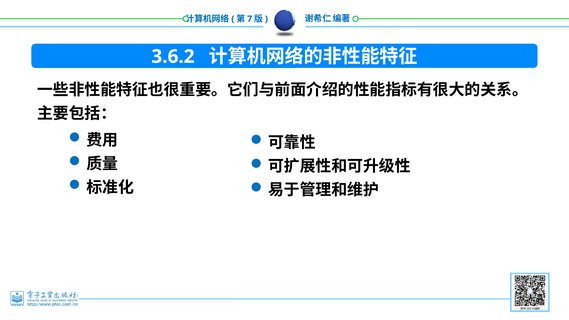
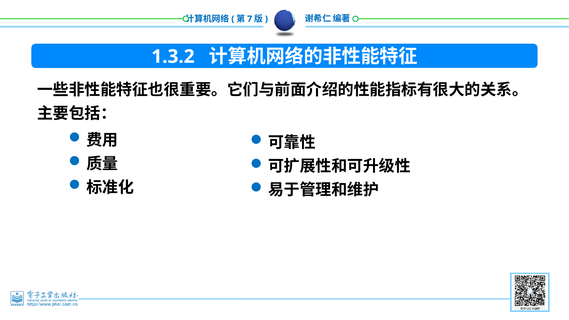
3.6.2: 3.6.2 -> 1.3.2 (173, 57)
